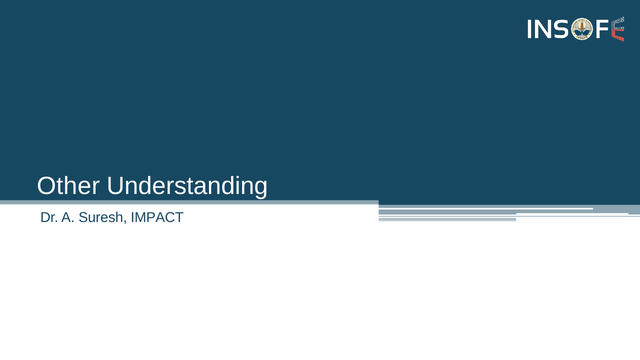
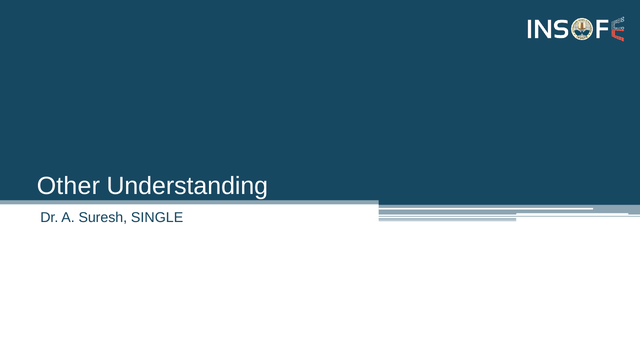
IMPACT: IMPACT -> SINGLE (157, 218)
